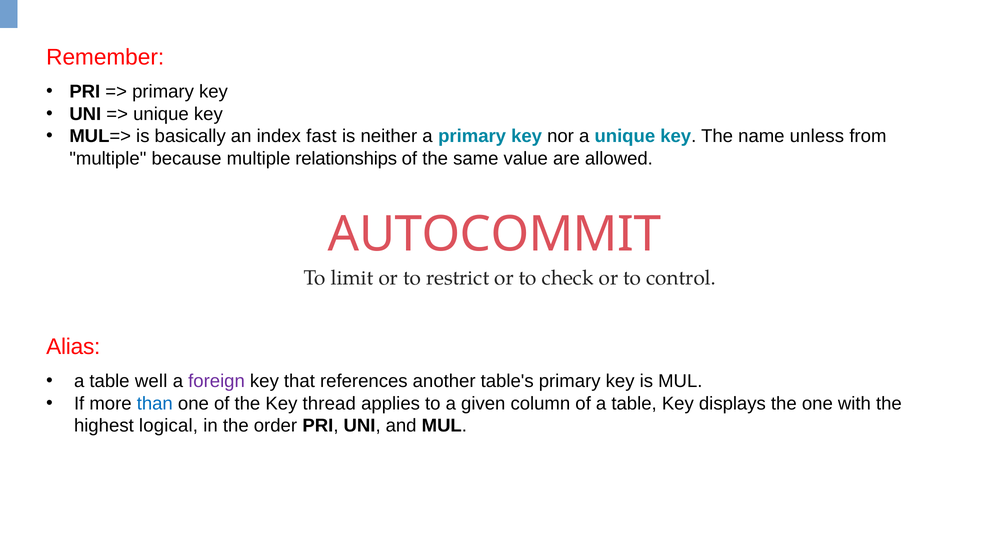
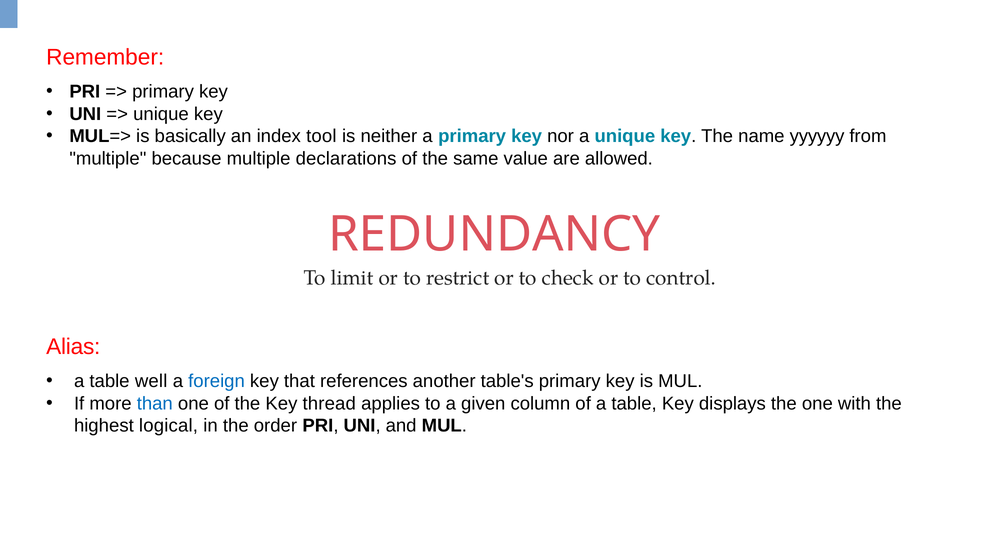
fast: fast -> tool (321, 136)
unless: unless -> yyyyyy (817, 136)
relationships: relationships -> declarations (346, 159)
AUTOCOMMIT: AUTOCOMMIT -> REDUNDANCY (494, 234)
foreign colour: purple -> blue (217, 381)
